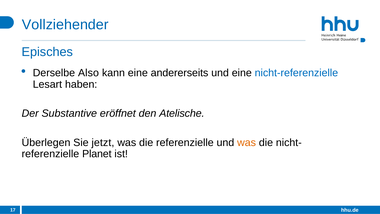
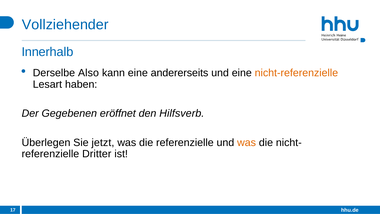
Episches: Episches -> Innerhalb (47, 52)
nicht-referenzielle colour: blue -> orange (296, 73)
Substantive: Substantive -> Gegebenen (69, 113)
Atelische: Atelische -> Hilfsverb (182, 113)
Planet: Planet -> Dritter (97, 154)
